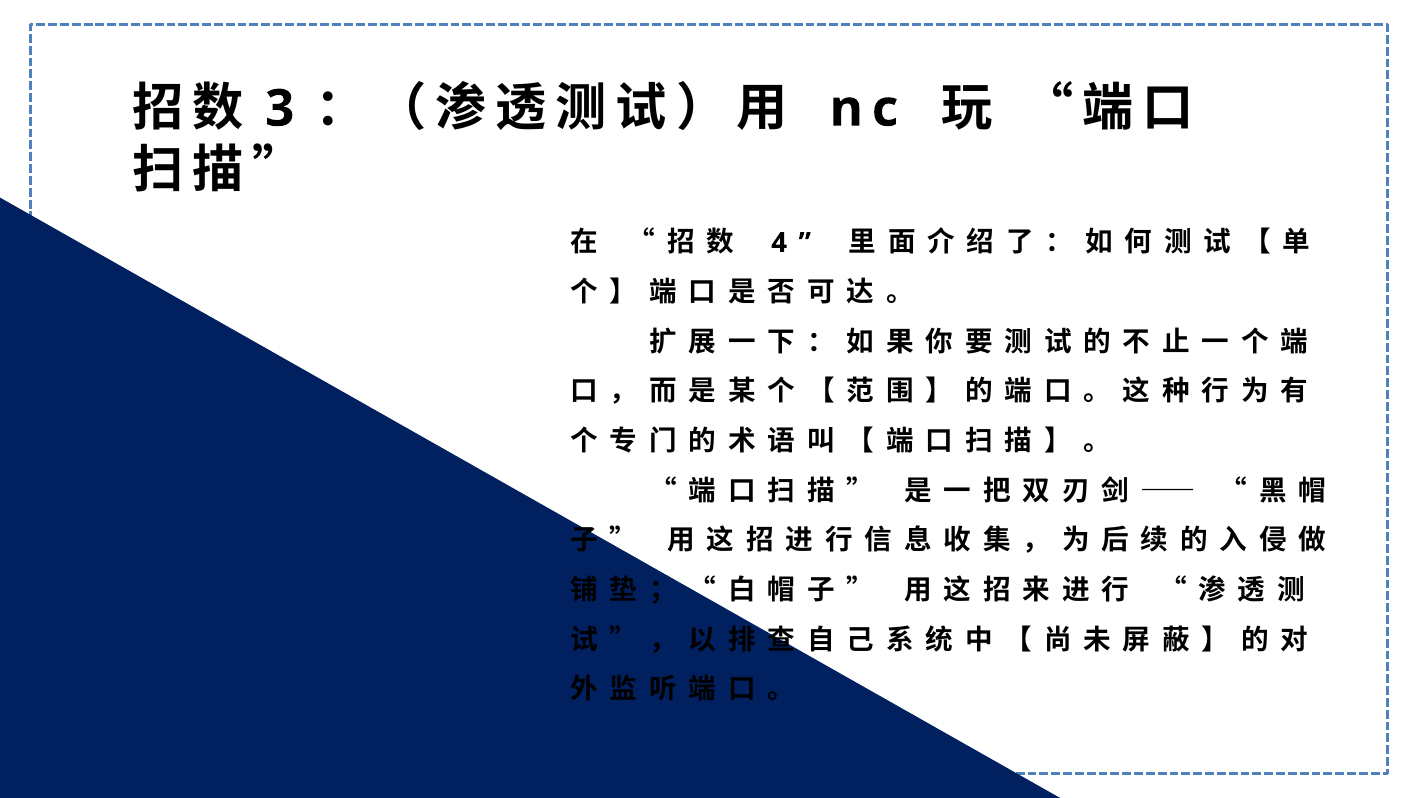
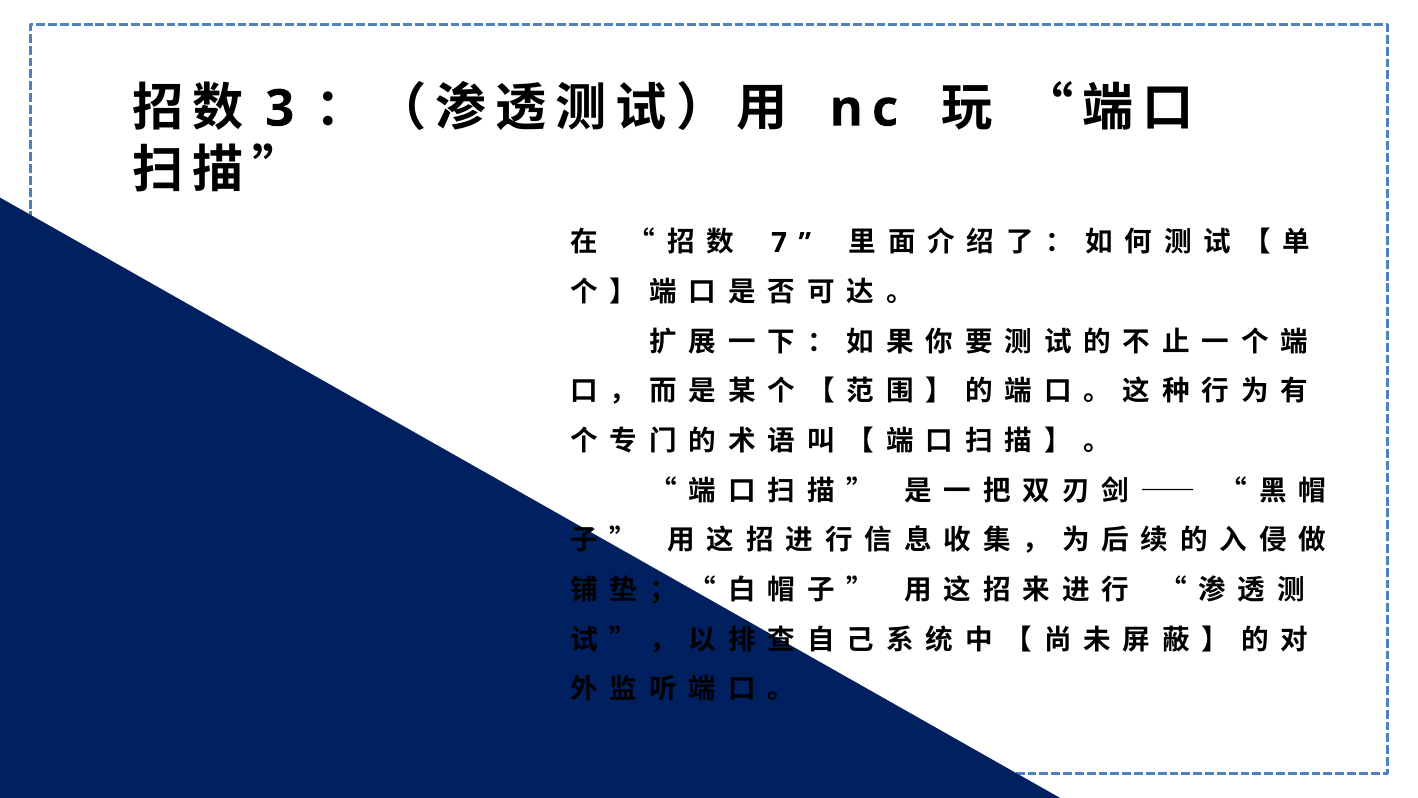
4: 4 -> 7 (779, 243)
